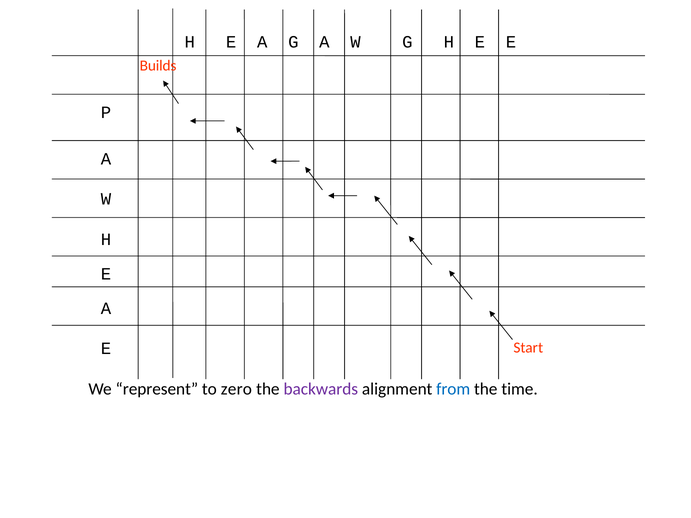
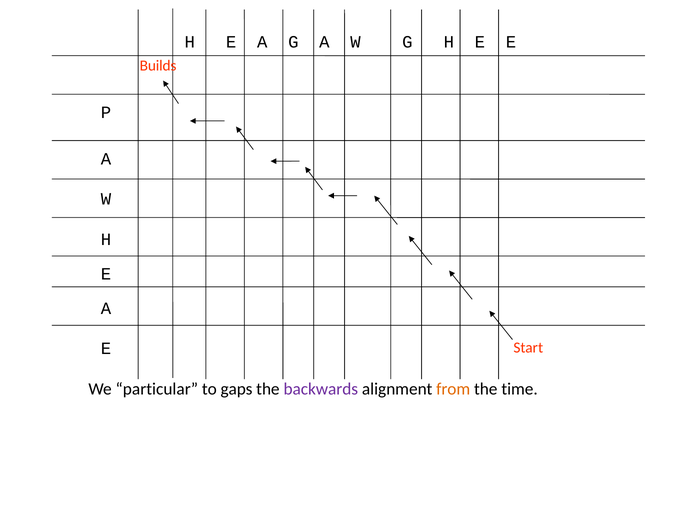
represent: represent -> particular (157, 389)
zero: zero -> gaps (237, 389)
from colour: blue -> orange (453, 389)
